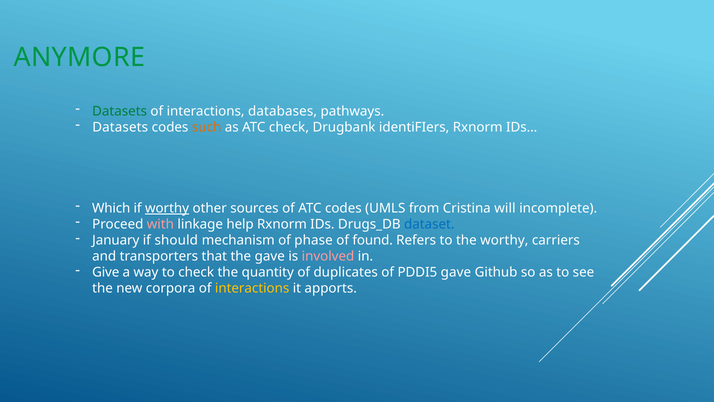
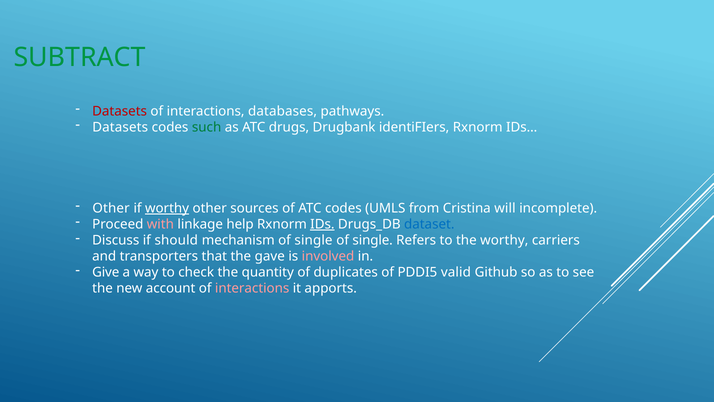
ANYMORE: ANYMORE -> SUBTRACT (80, 57)
Datasets colour: green -> red (120, 111)
such colour: orange -> green (207, 127)
ATC check: check -> drugs (289, 127)
Which: Which -> Other (111, 208)
IDs underline: none -> present (322, 224)
January: January -> Discuss (116, 240)
mechanism of phase: phase -> single (314, 240)
found: found -> single (373, 240)
PDDI5 gave: gave -> valid (456, 272)
corpora: corpora -> account (171, 288)
interactions colour: yellow -> pink (252, 288)
